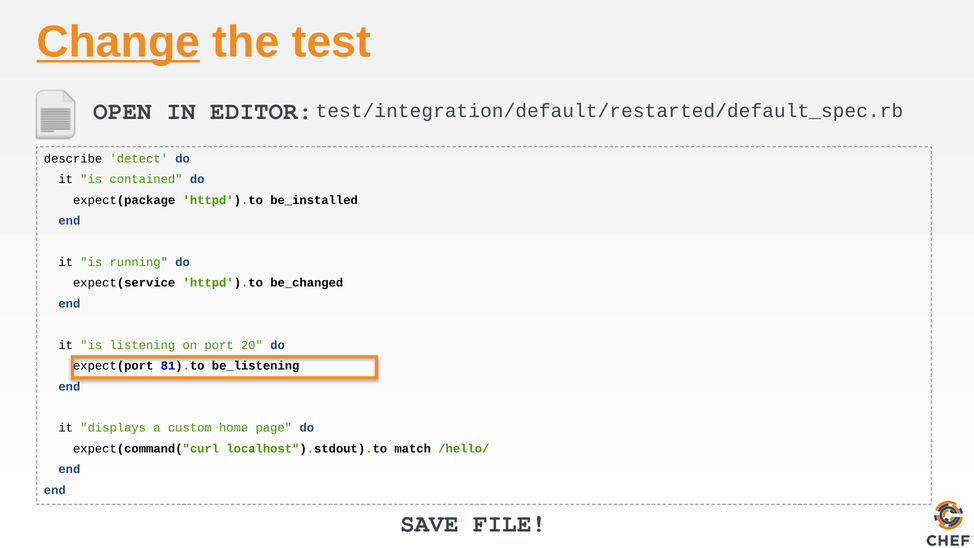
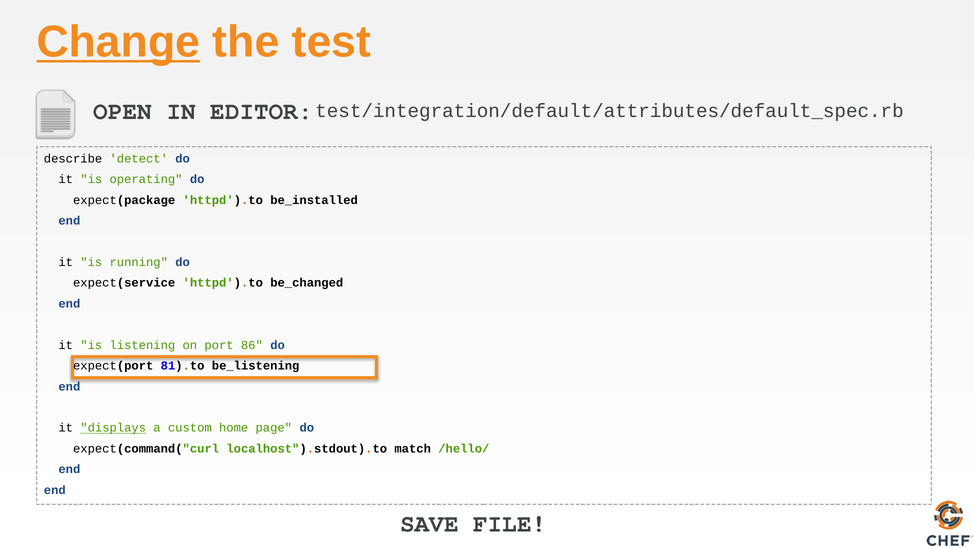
test/integration/default/restarted/default_spec.rb: test/integration/default/restarted/default_spec.rb -> test/integration/default/attributes/default_spec.rb (609, 111)
contained: contained -> operating (146, 179)
20: 20 -> 86 (252, 345)
displays underline: none -> present (113, 428)
